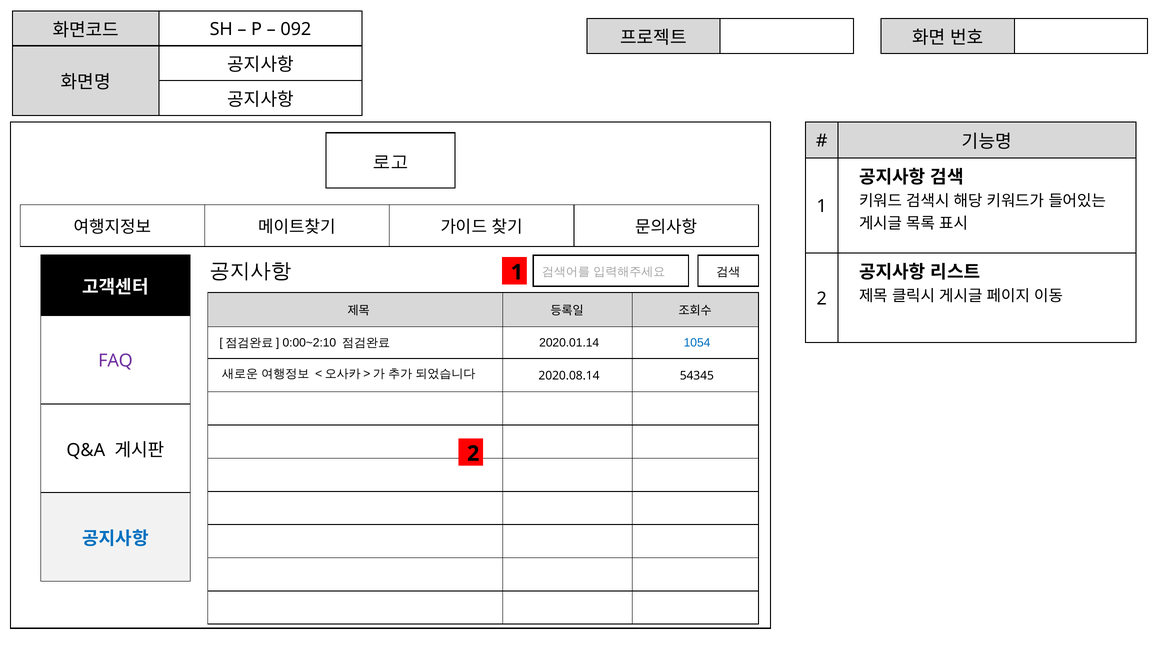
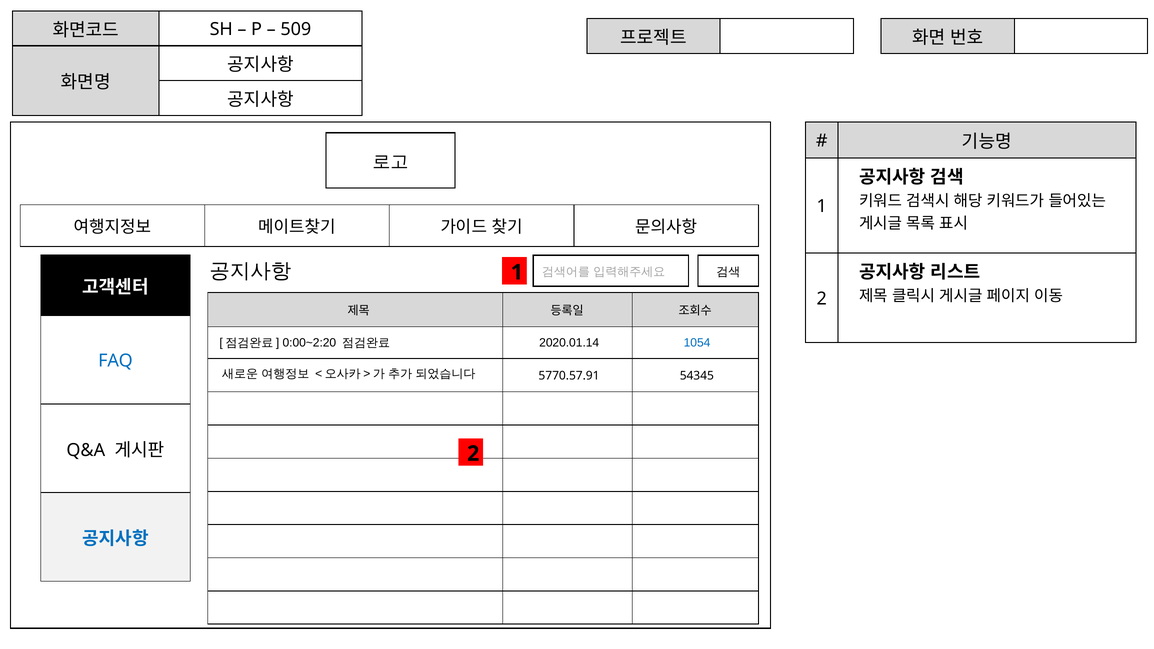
092: 092 -> 509 (296, 29)
0:00~2:10: 0:00~2:10 -> 0:00~2:20 (309, 343)
FAQ colour: purple -> blue (116, 361)
2020.08.14: 2020.08.14 -> 5770.57.91 (569, 376)
